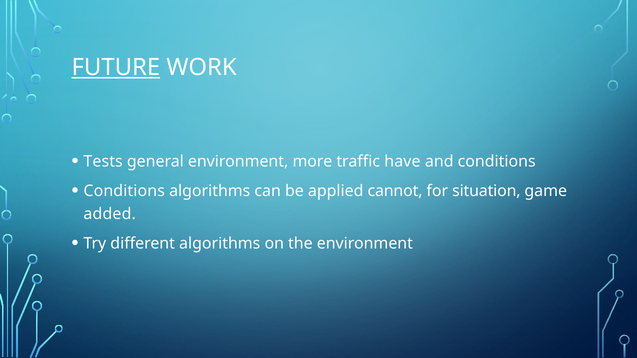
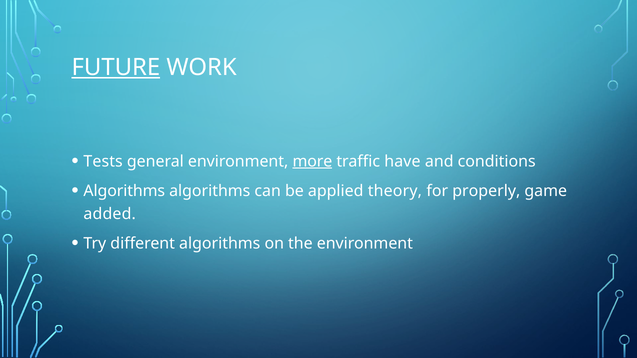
more underline: none -> present (312, 162)
Conditions: Conditions -> Algorithms (124, 191)
cannot: cannot -> theory (395, 191)
situation: situation -> properly (486, 191)
